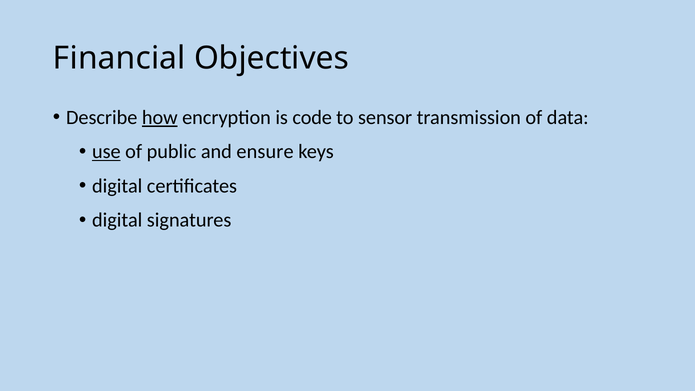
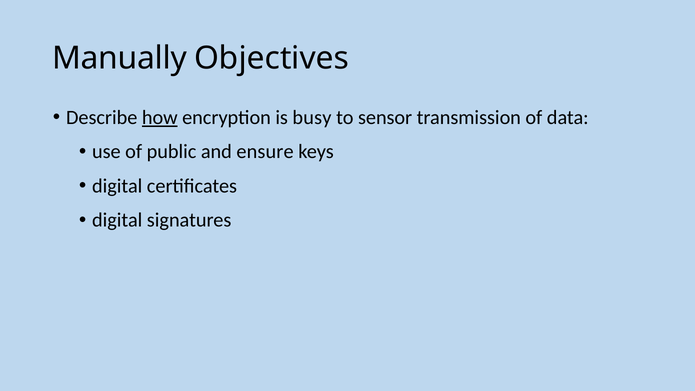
Financial: Financial -> Manually (120, 58)
code: code -> busy (312, 118)
use underline: present -> none (106, 152)
